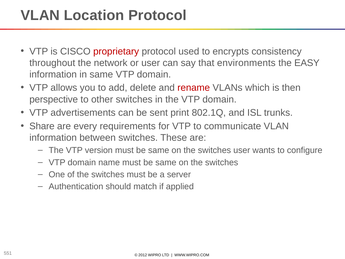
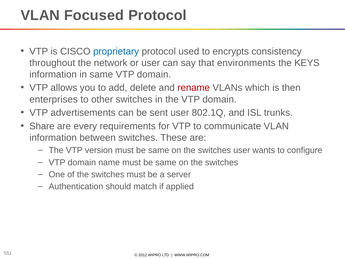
Location: Location -> Focused (94, 15)
proprietary colour: red -> blue (116, 51)
EASY: EASY -> KEYS (307, 63)
perspective: perspective -> enterprises (54, 99)
sent print: print -> user (180, 113)
